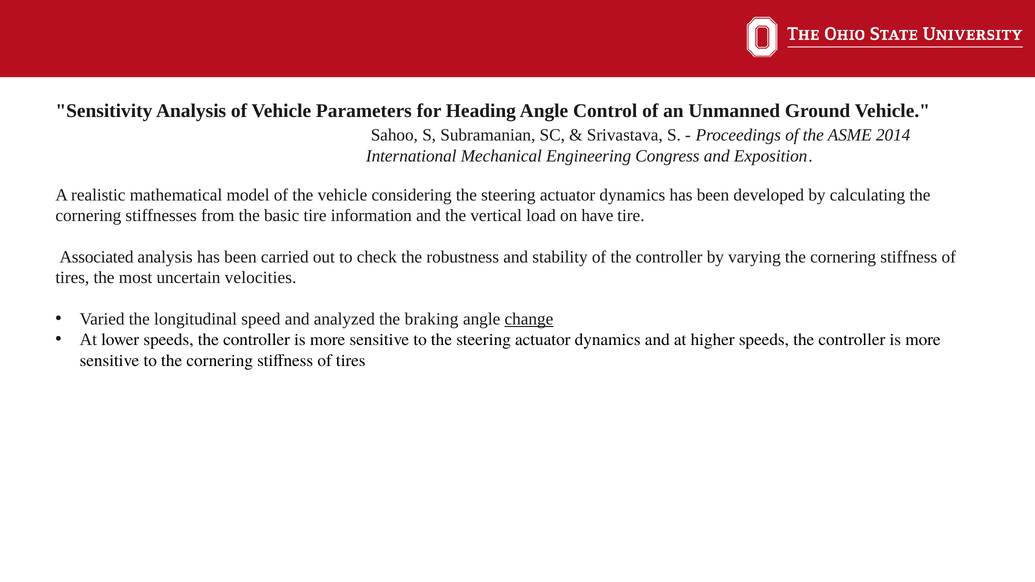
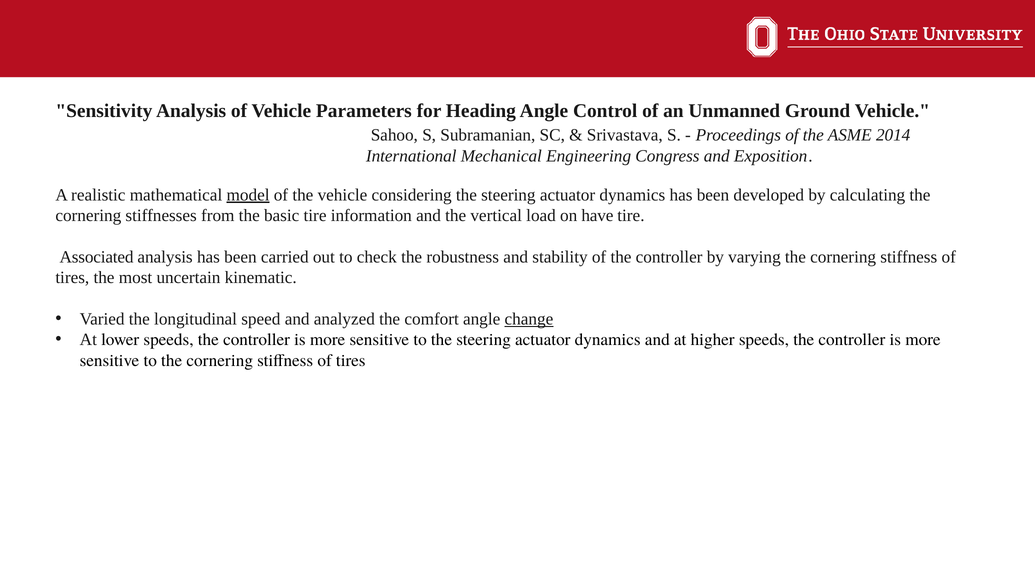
model underline: none -> present (248, 195)
velocities: velocities -> kinematic (261, 278)
braking: braking -> comfort (432, 319)
